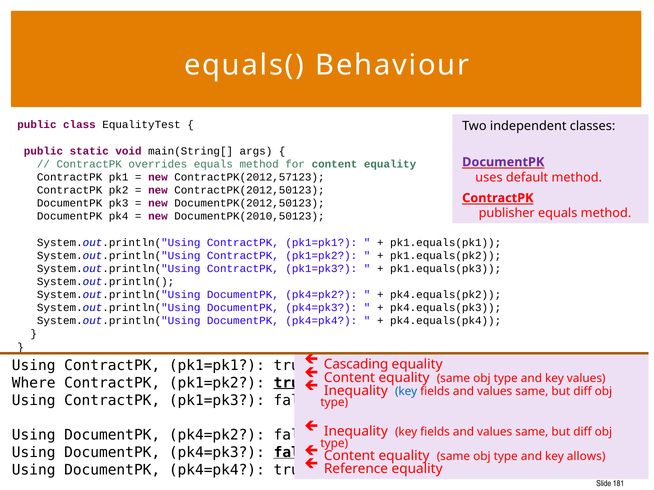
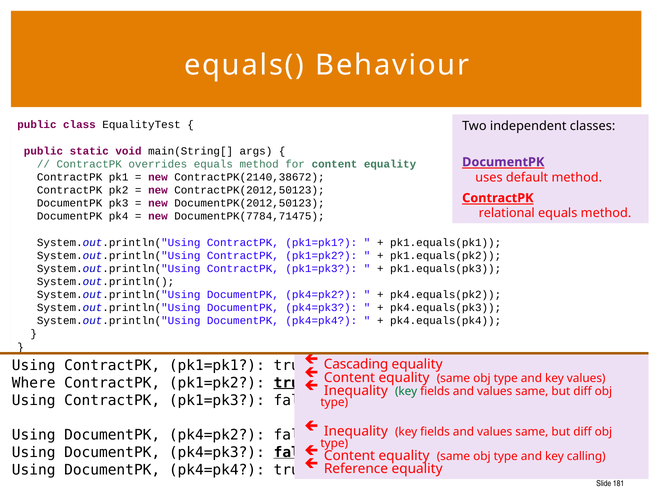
ContractPK(2012,57123: ContractPK(2012,57123 -> ContractPK(2140,38672 (249, 177)
publisher: publisher -> relational (507, 214)
DocumentPK(2010,50123: DocumentPK(2010,50123 -> DocumentPK(7784,71475 (249, 217)
key colour: blue -> green (406, 392)
allows: allows -> calling (586, 457)
